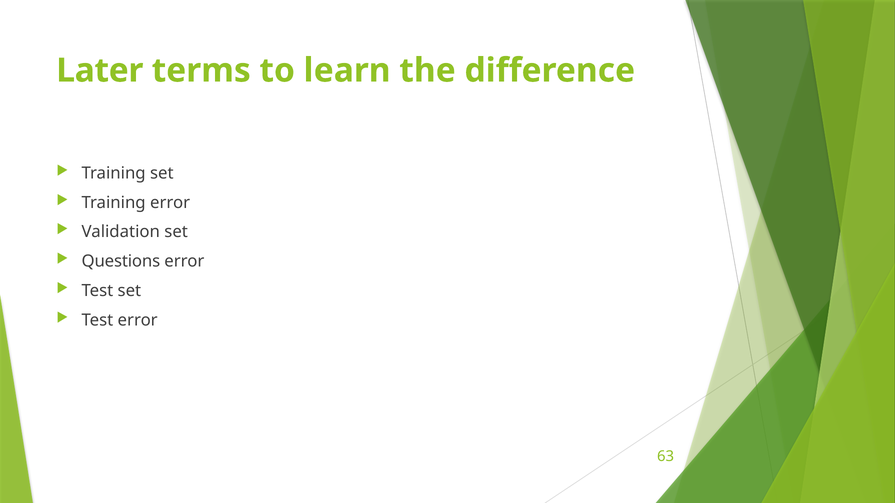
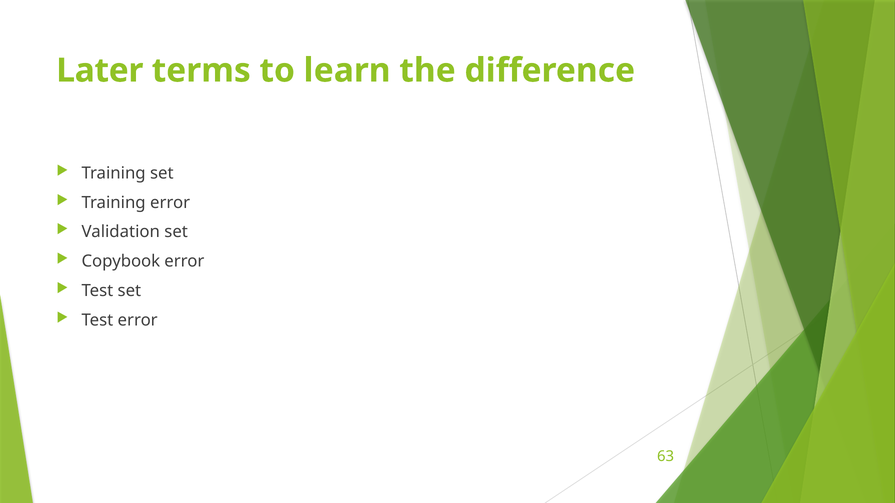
Questions: Questions -> Copybook (121, 262)
